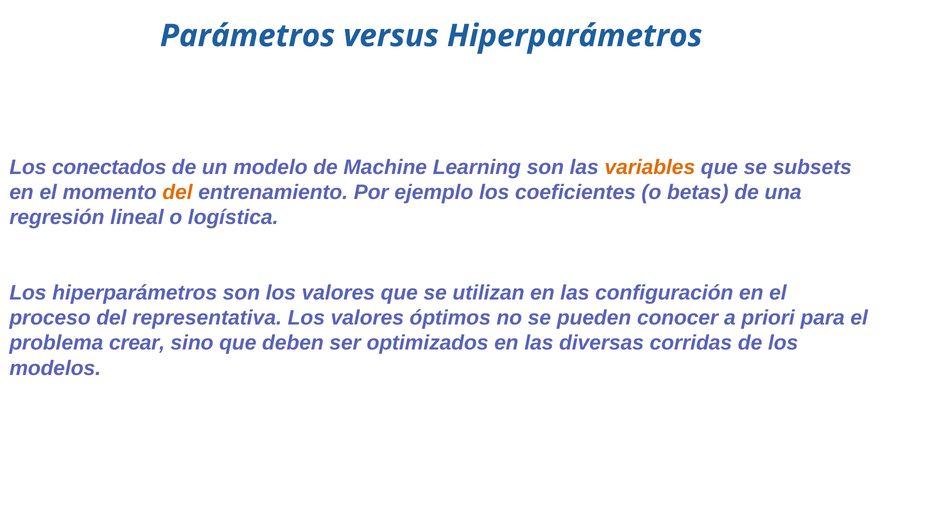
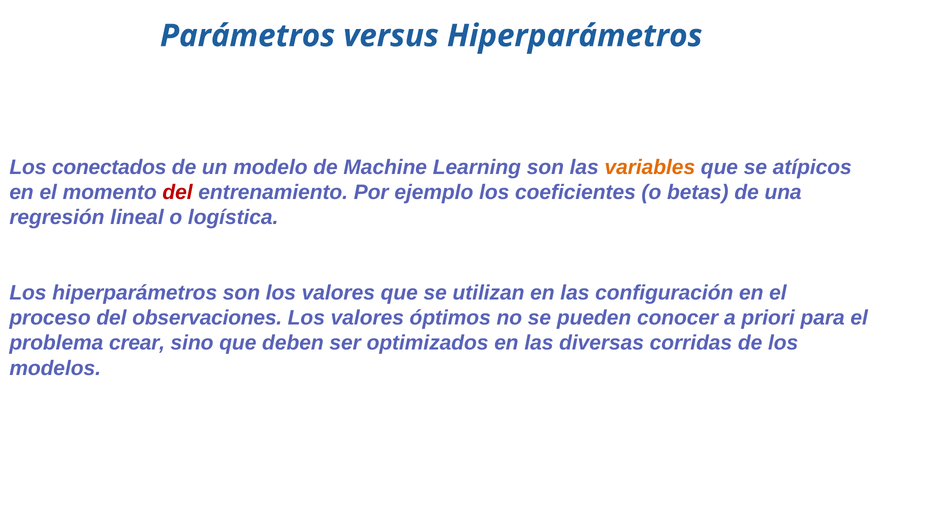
subsets: subsets -> atípicos (812, 167)
del colour: orange -> red (178, 192)
representativa: representativa -> observaciones (207, 318)
